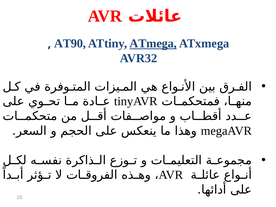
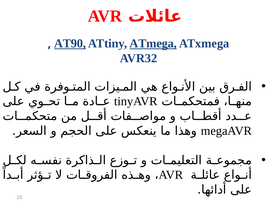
AT90 underline: none -> present (70, 44)
